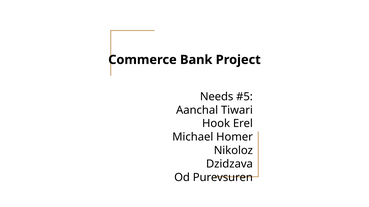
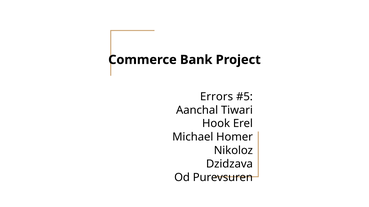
Needs: Needs -> Errors (217, 97)
